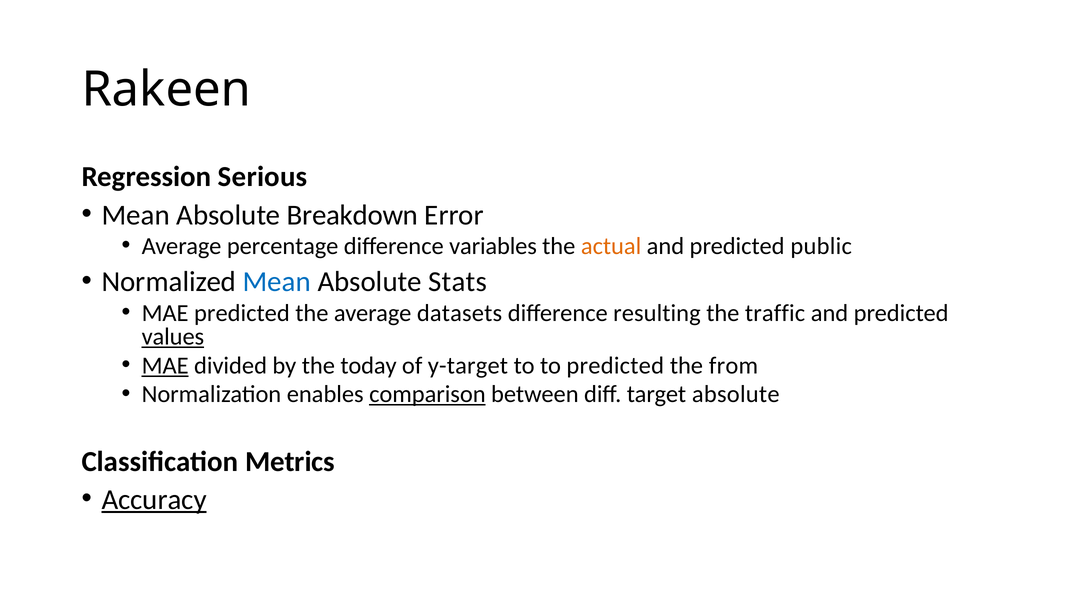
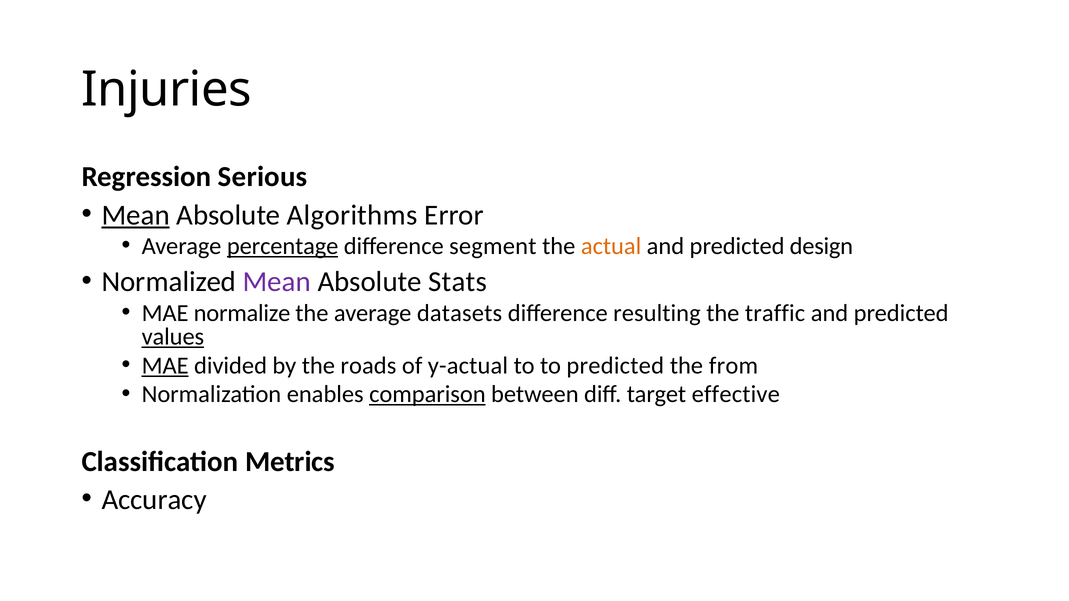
Rakeen: Rakeen -> Injuries (166, 90)
Mean underline: none -> present (136, 215)
Breakdown: Breakdown -> Algorithms (352, 215)
percentage underline: none -> present (283, 246)
variables: variables -> segment (493, 246)
public: public -> design (821, 246)
Mean colour: blue -> purple (277, 282)
MAE predicted: predicted -> normalize (242, 313)
today: today -> roads (368, 366)
y-target: y-target -> y-actual (468, 366)
target absolute: absolute -> effective (736, 395)
Accuracy underline: present -> none (154, 500)
